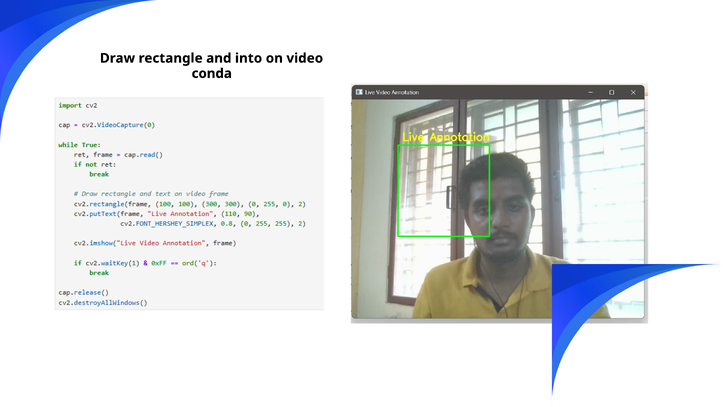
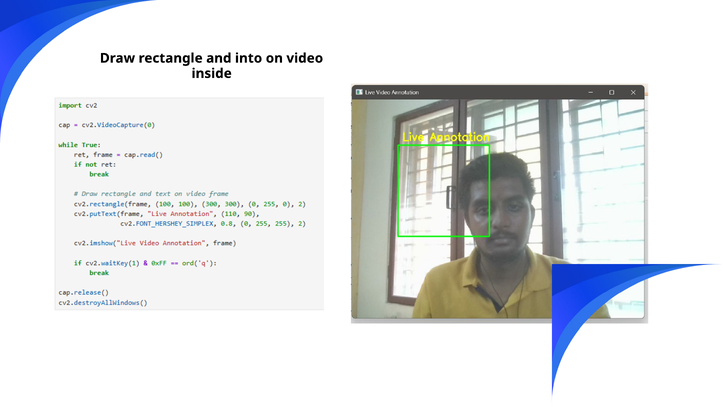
conda: conda -> inside (212, 73)
